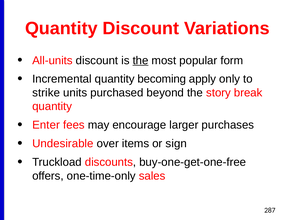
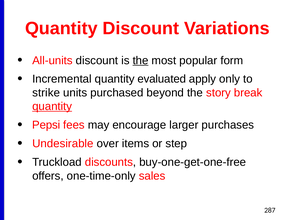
becoming: becoming -> evaluated (162, 79)
quantity underline: none -> present (52, 106)
Enter: Enter -> Pepsi (46, 125)
sign: sign -> step (176, 143)
